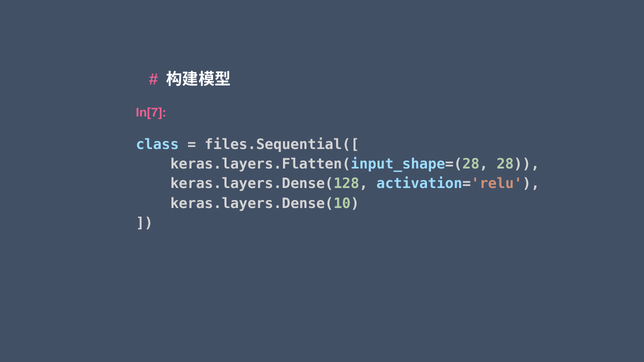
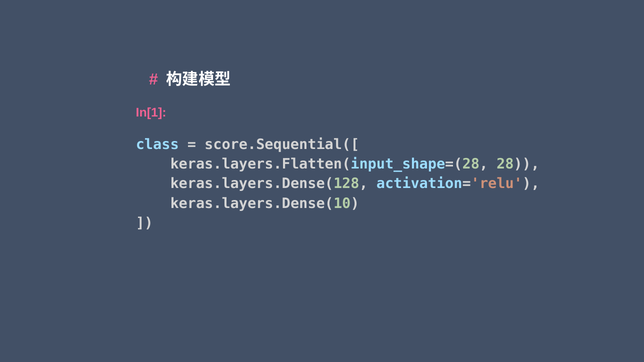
In[7: In[7 -> In[1 (151, 113)
files.Sequential([: files.Sequential([ -> score.Sequential([ (282, 144)
